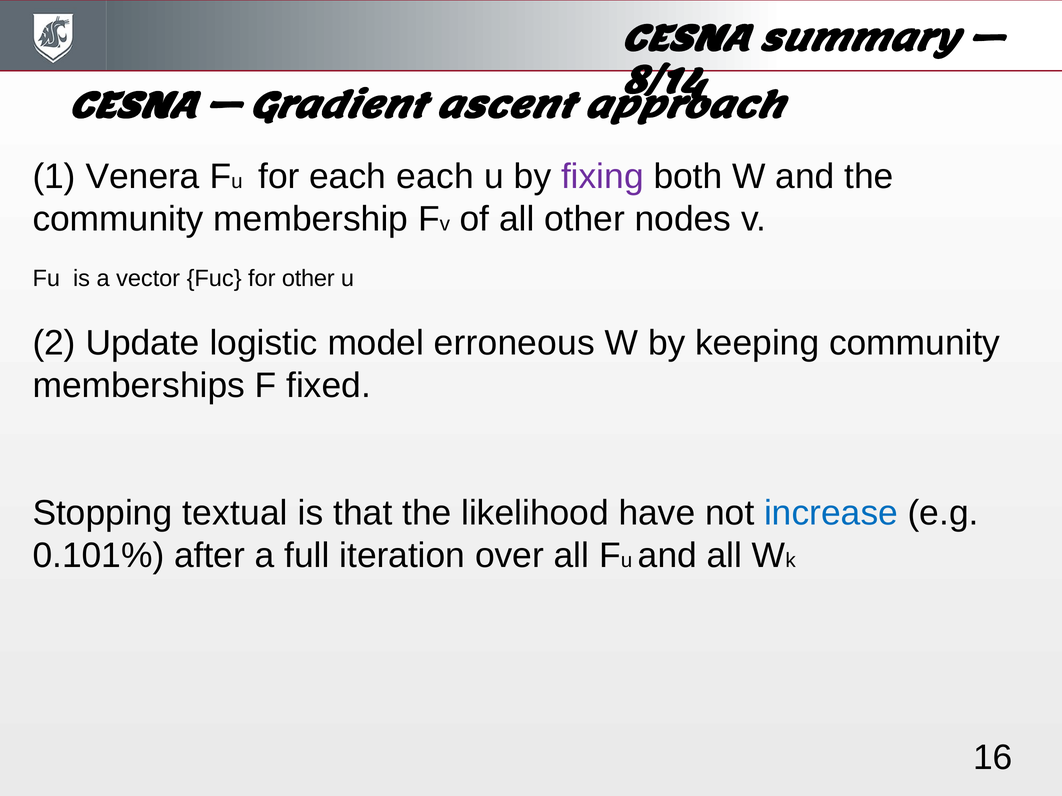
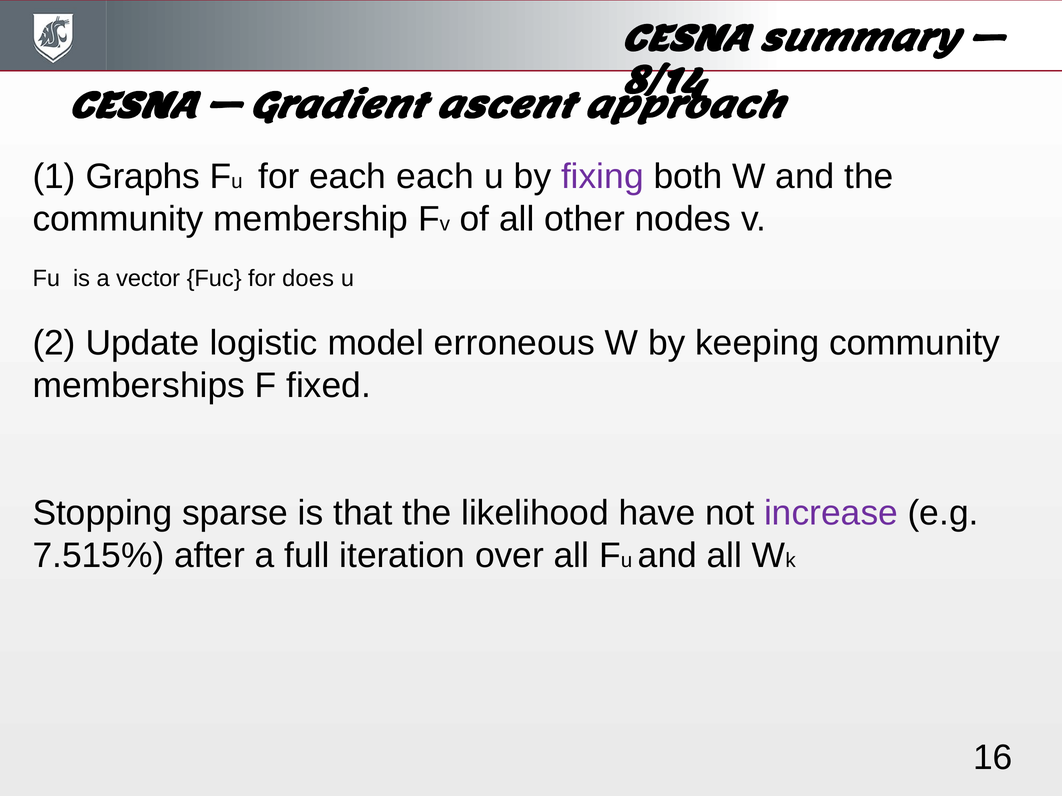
Venera: Venera -> Graphs (143, 177)
for other: other -> does (308, 279)
textual: textual -> sparse (235, 513)
increase colour: blue -> purple (831, 513)
0.101%: 0.101% -> 7.515% (99, 556)
